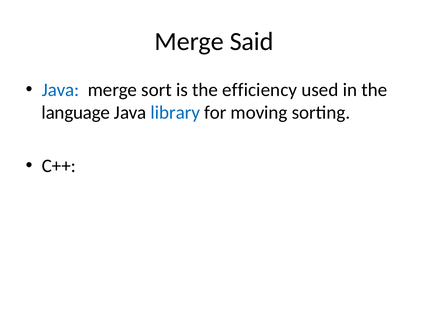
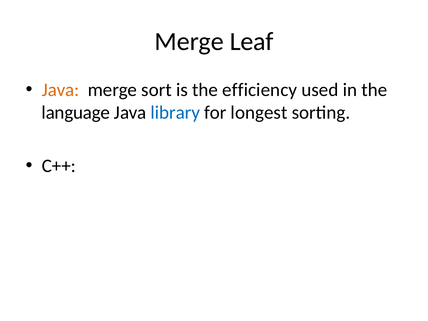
Said: Said -> Leaf (252, 41)
Java colour: blue -> orange (60, 90)
moving: moving -> longest (259, 113)
